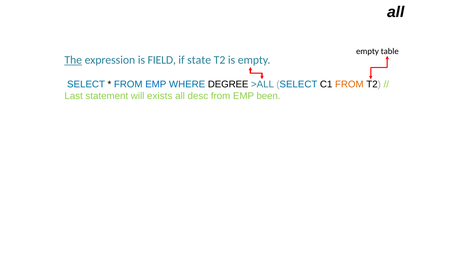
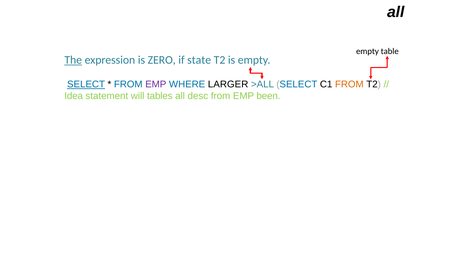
FIELD: FIELD -> ZERO (162, 60)
SELECT underline: none -> present (86, 84)
EMP colour: blue -> purple (156, 84)
DEGREE: DEGREE -> LARGER (228, 84)
Last: Last -> Idea (74, 96)
exists: exists -> tables (160, 96)
